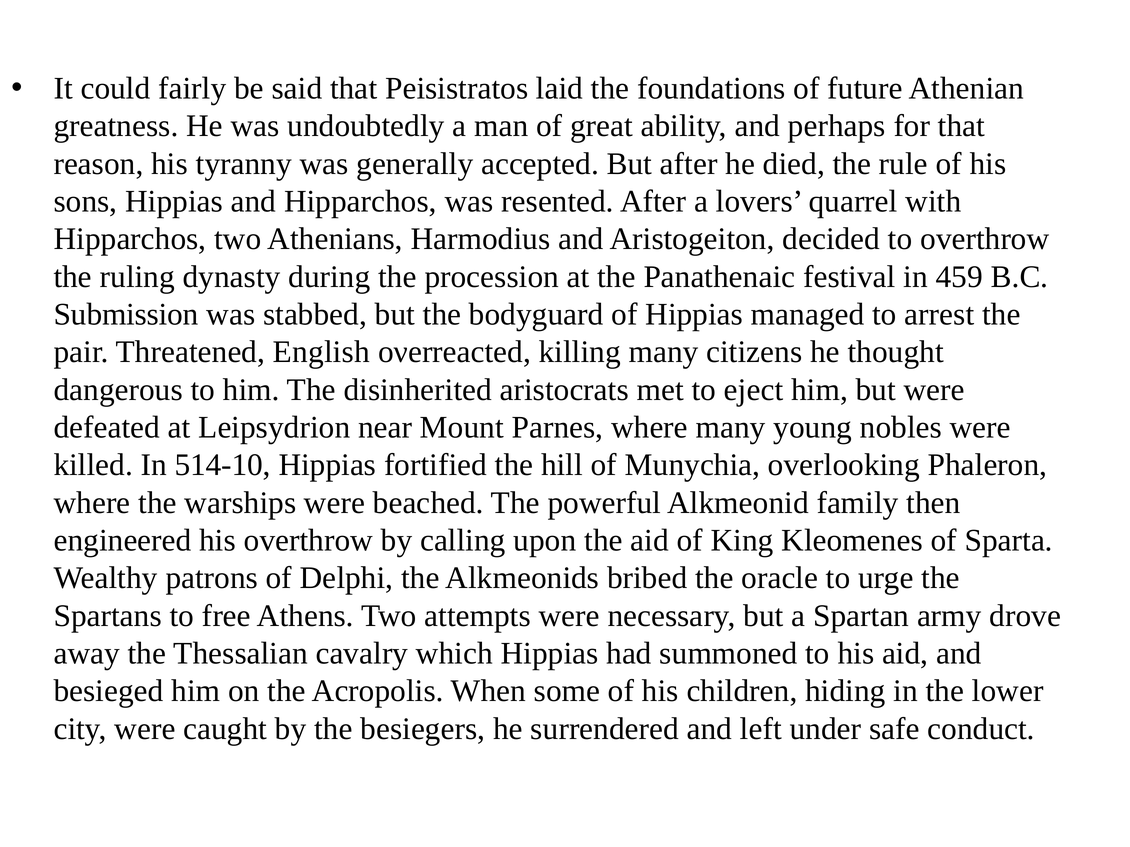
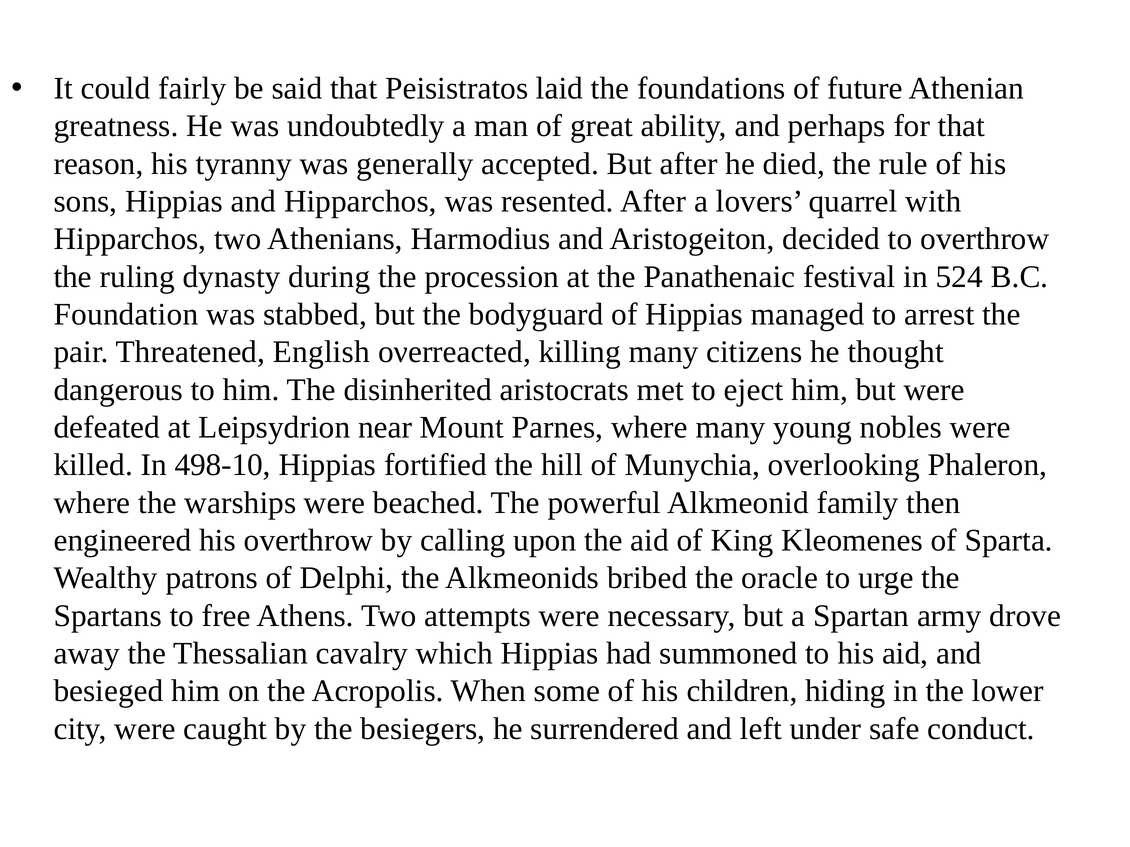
459: 459 -> 524 (959, 277)
Submission: Submission -> Foundation (126, 315)
514-10: 514-10 -> 498-10 (223, 465)
